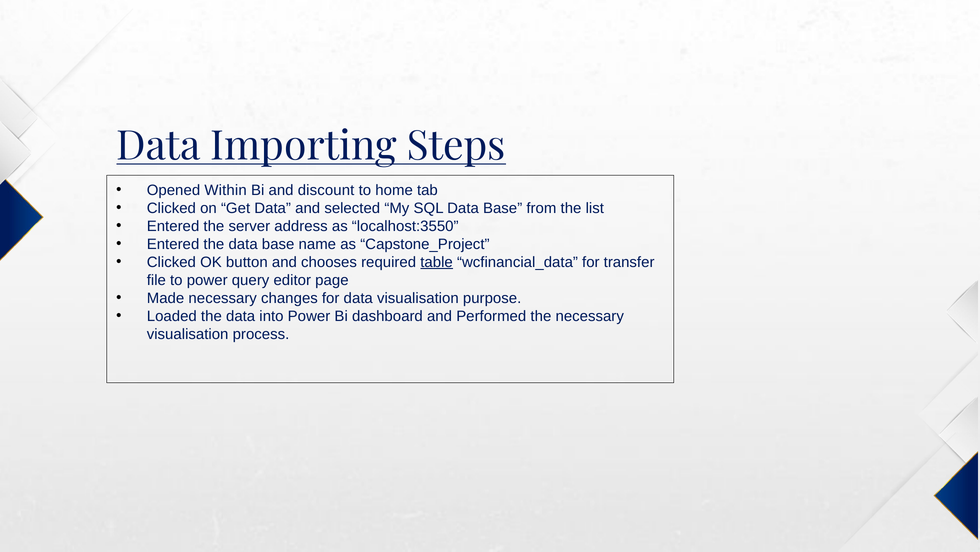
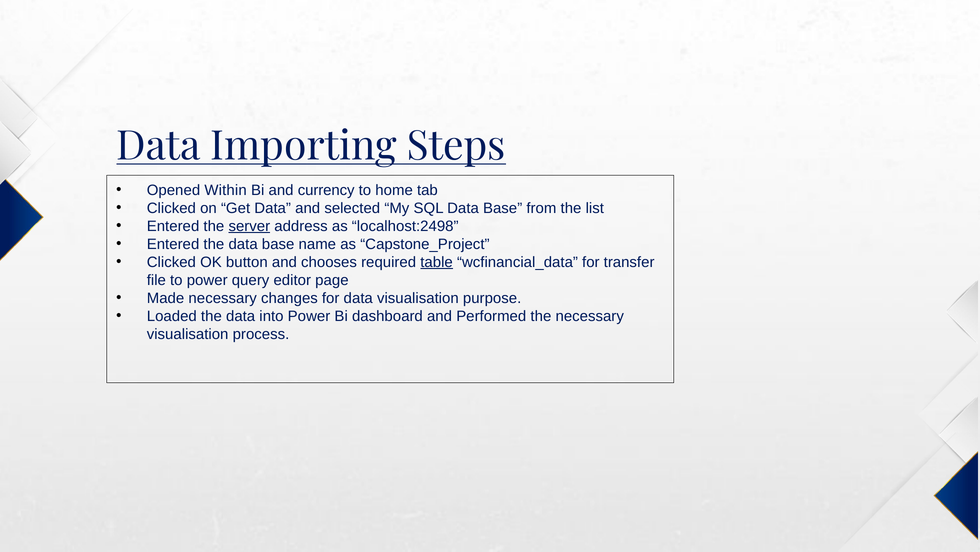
discount: discount -> currency (326, 190)
server underline: none -> present (249, 226)
localhost:3550: localhost:3550 -> localhost:2498 (405, 226)
